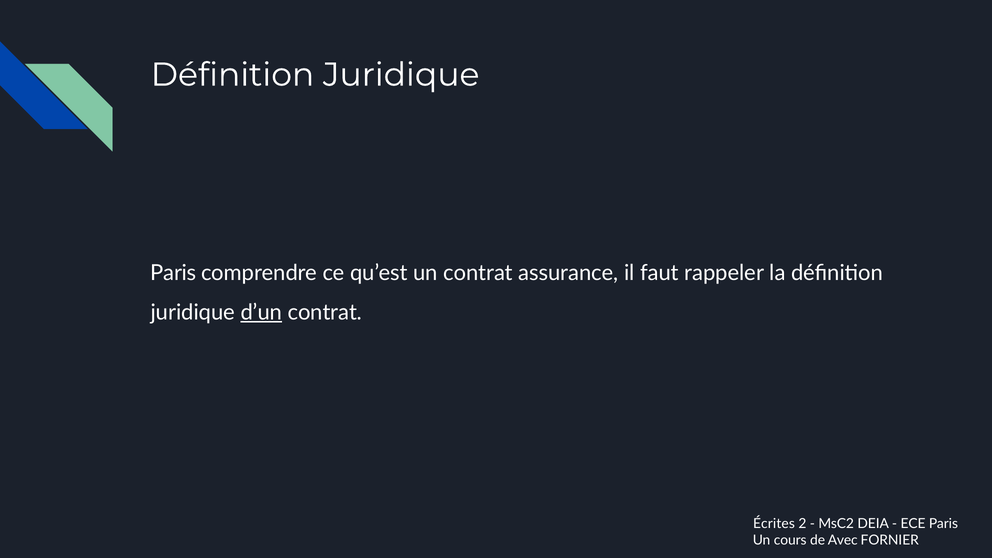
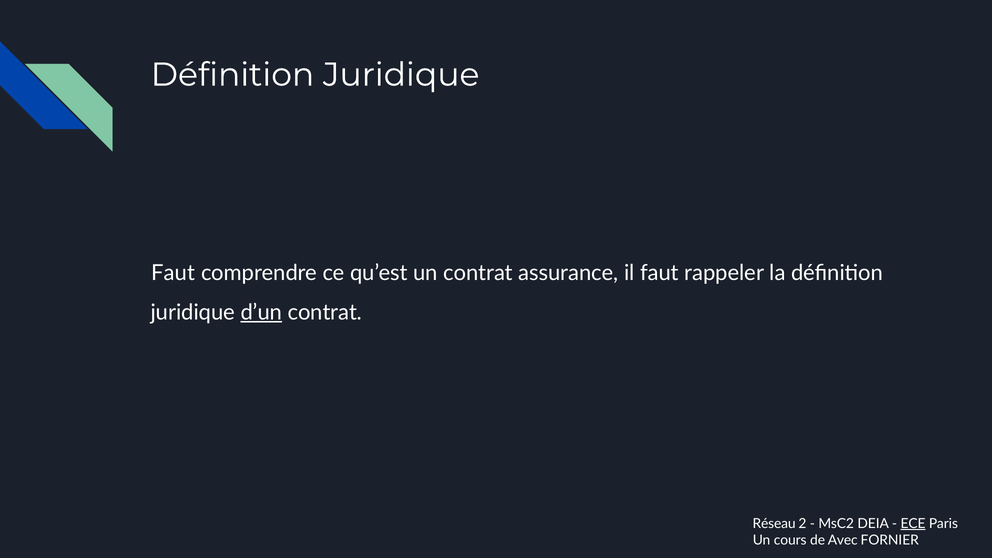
Paris: Paris -> Faut (173, 273)
Écrites: Écrites -> Réseau (774, 524)
ECE underline: none -> present (913, 524)
